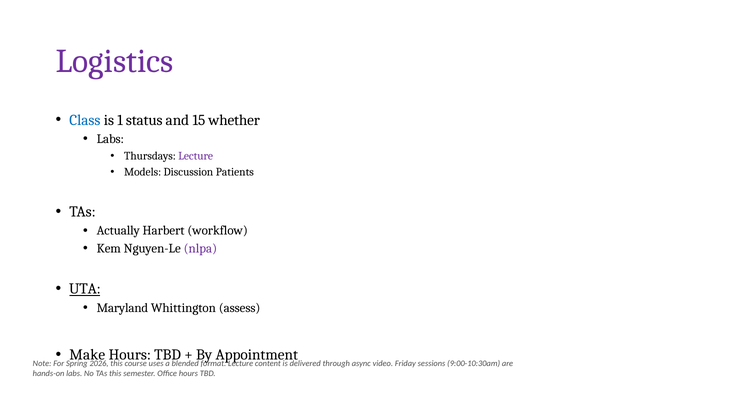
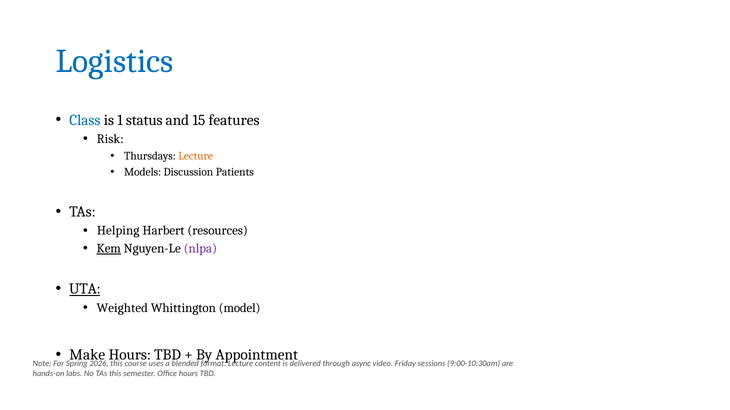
Logistics colour: purple -> blue (115, 61)
whether: whether -> features (234, 120)
Labs: Labs -> Risk (110, 139)
Lecture colour: purple -> orange (196, 156)
Actually: Actually -> Helping (118, 231)
workflow: workflow -> resources (218, 231)
Kem underline: none -> present (109, 249)
Maryland: Maryland -> Weighted (122, 308)
assess: assess -> model (240, 308)
